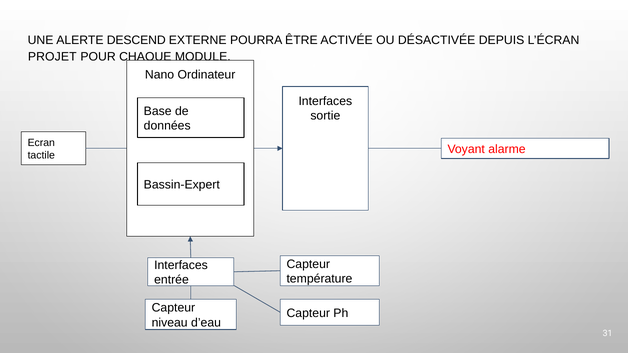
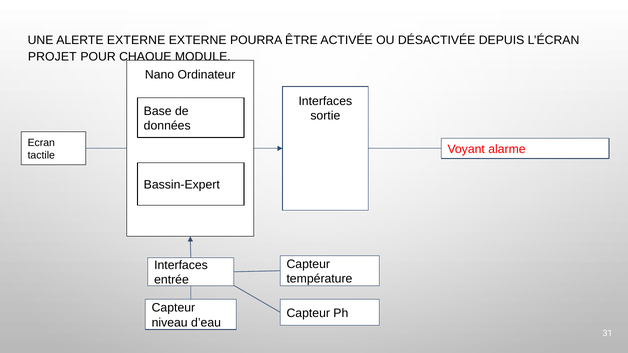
ALERTE DESCEND: DESCEND -> EXTERNE (136, 40)
